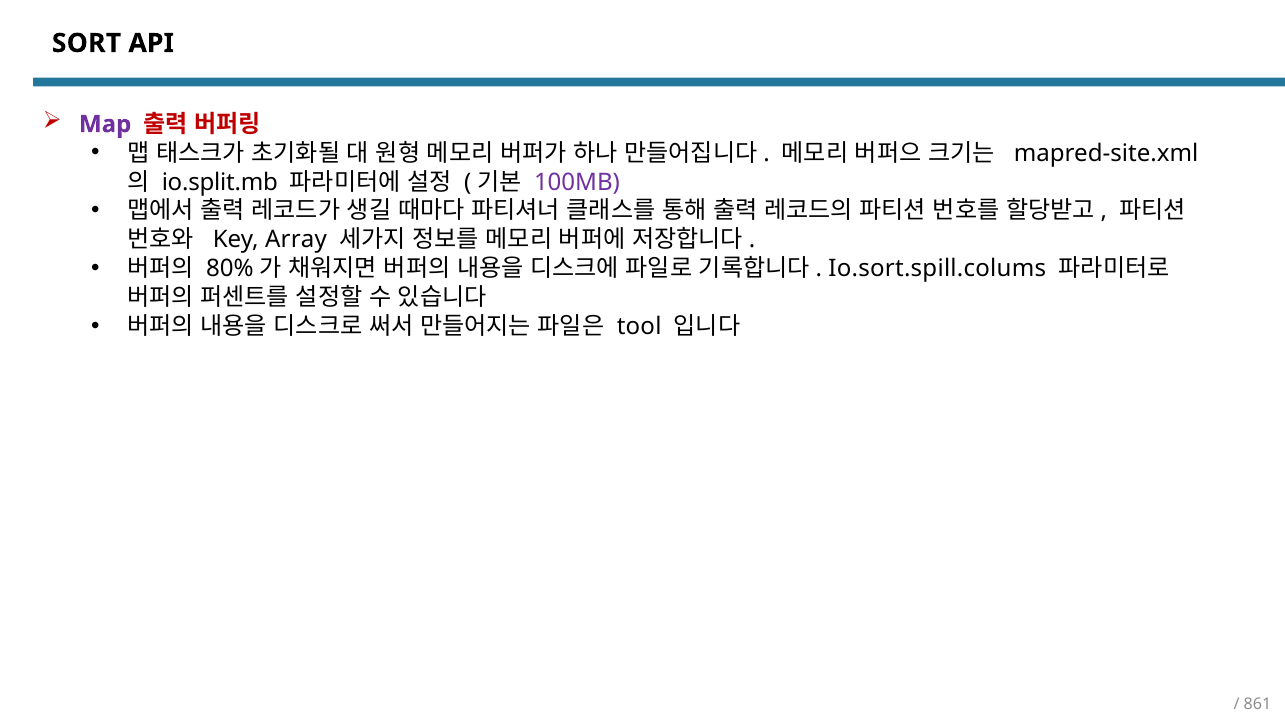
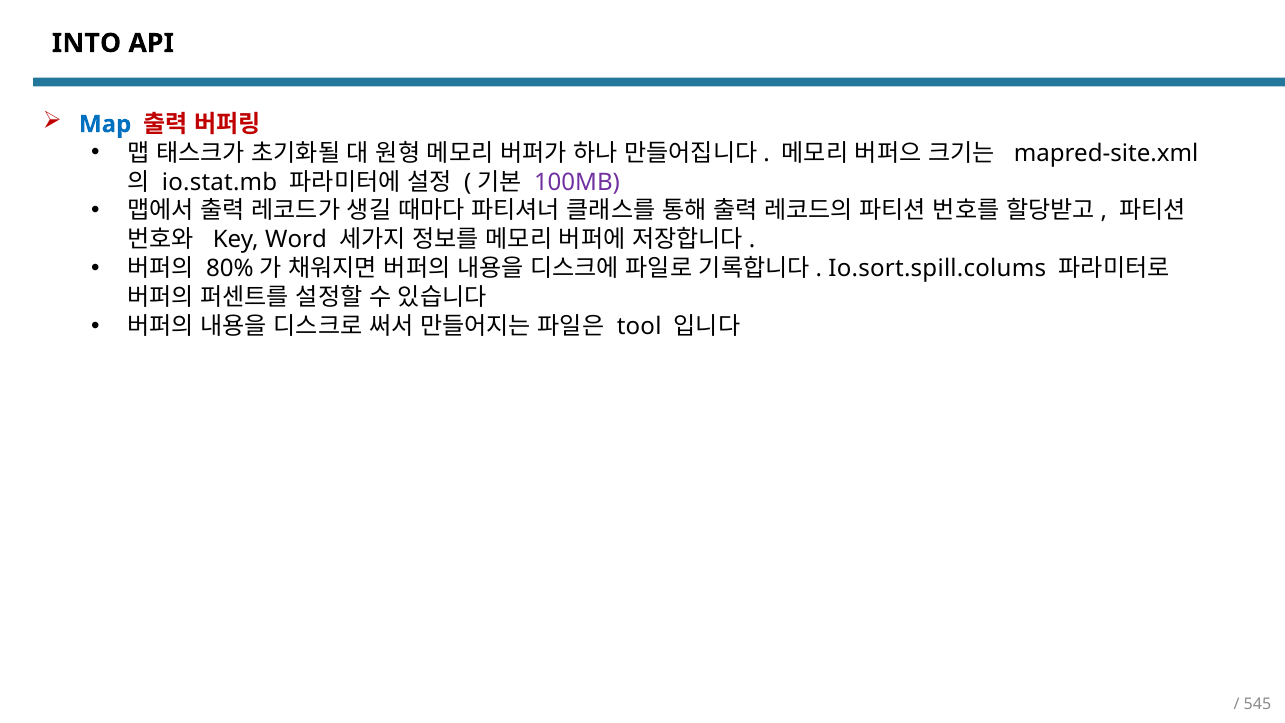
SORT: SORT -> INTO (86, 43)
Map colour: purple -> blue (105, 124)
io.split.mb: io.split.mb -> io.stat.mb (220, 182)
Array: Array -> Word (296, 240)
861: 861 -> 545 (1257, 704)
